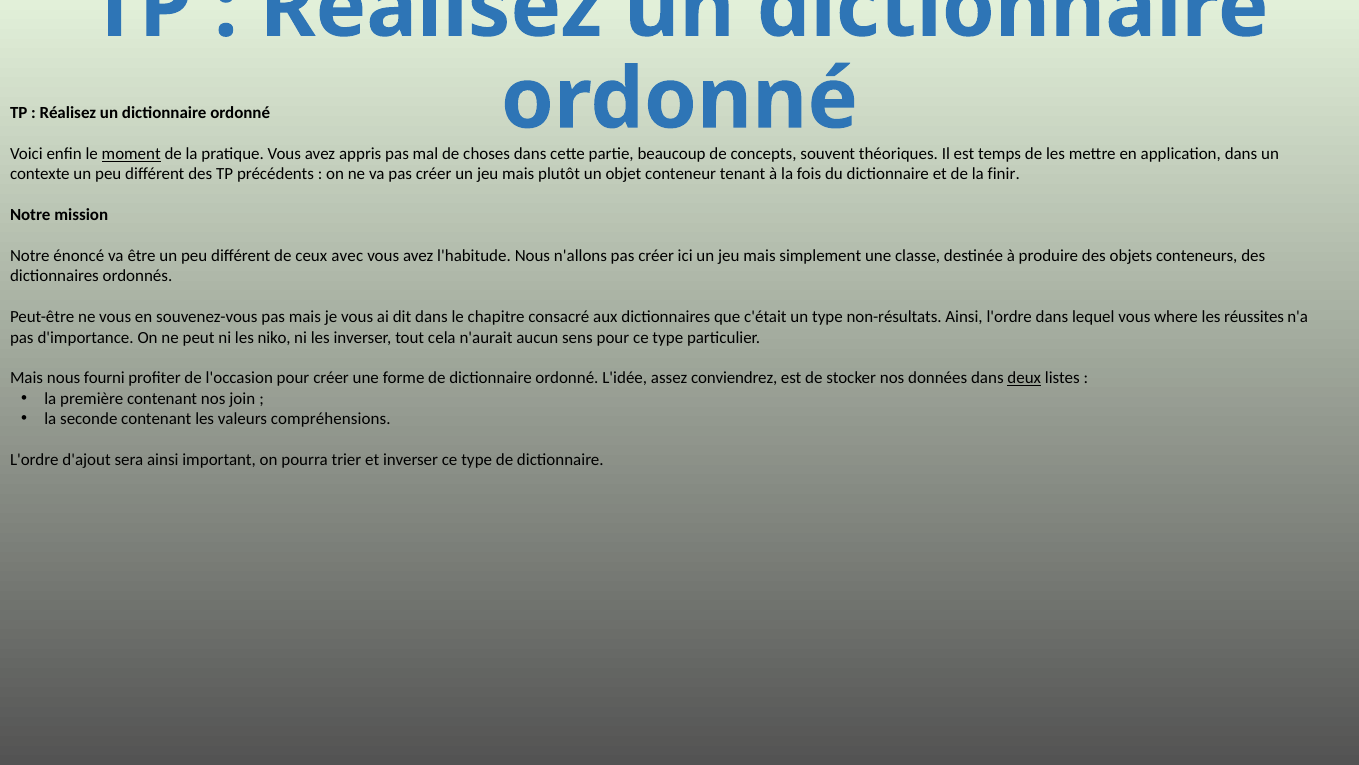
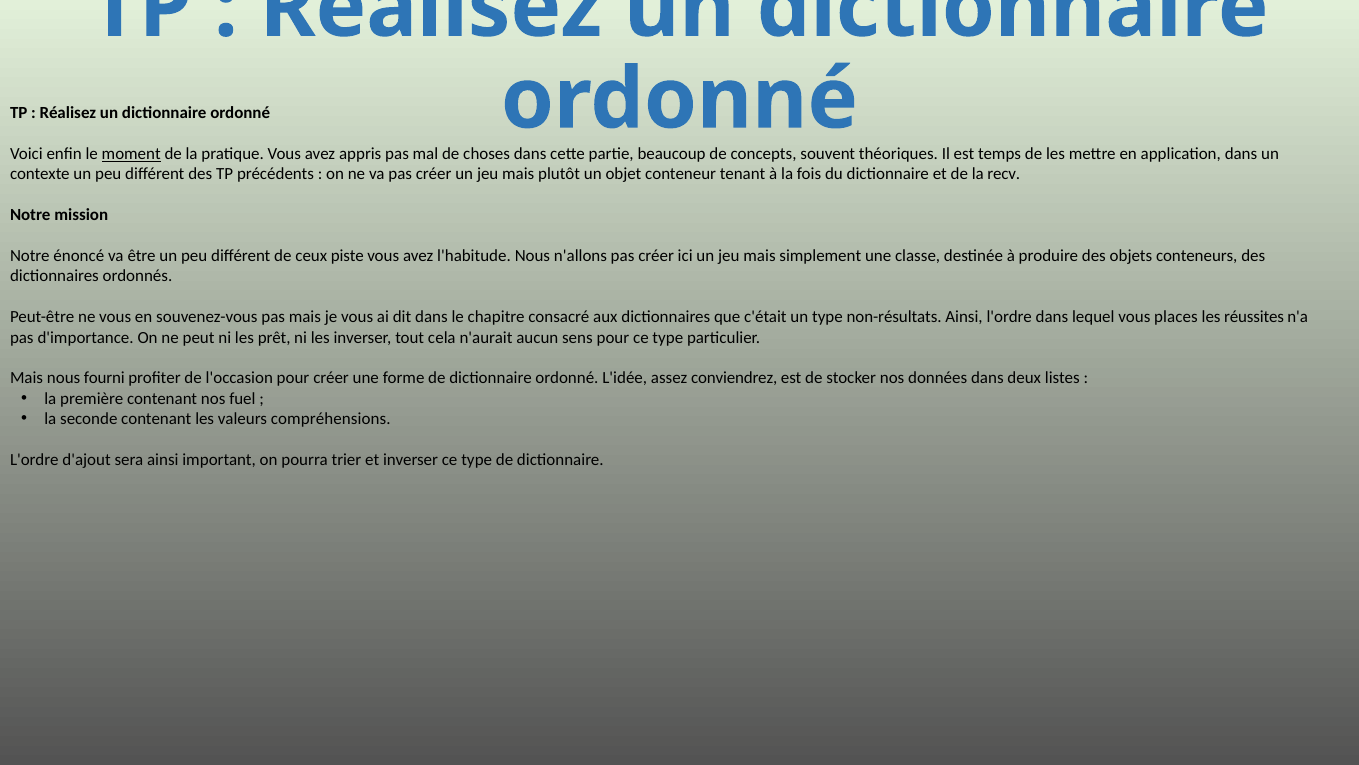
finir: finir -> recv (1004, 174)
avec: avec -> piste (347, 256)
where: where -> places (1176, 317)
niko: niko -> prêt (274, 337)
deux underline: present -> none (1024, 378)
join: join -> fuel (242, 398)
